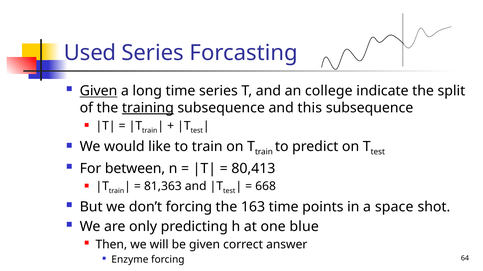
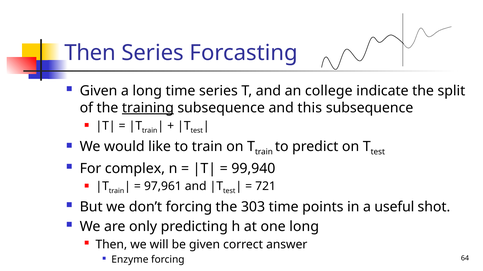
Used: Used -> Then (90, 53)
Given underline: present -> none (98, 91)
between: between -> complex (135, 169)
80,413: 80,413 -> 99,940 (253, 169)
81,363: 81,363 -> 97,961 (163, 187)
668: 668 -> 721 (266, 187)
163: 163 -> 303 (253, 207)
space: space -> useful (394, 207)
one blue: blue -> long (304, 227)
